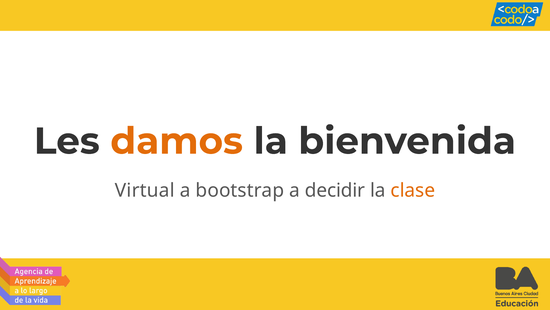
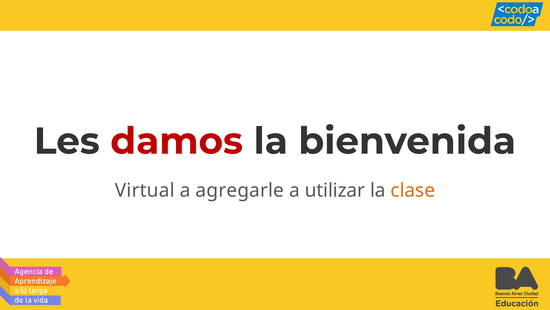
damos colour: orange -> red (177, 141)
bootstrap: bootstrap -> agregarle (240, 190)
decidir: decidir -> utilizar (335, 190)
